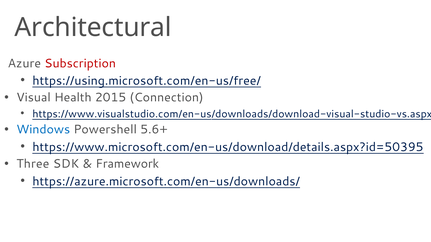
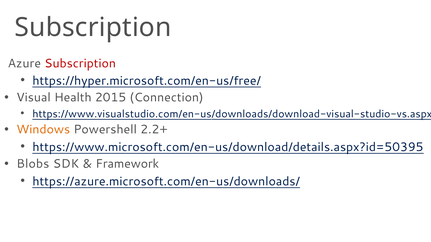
Architectural: Architectural -> Subscription (93, 28)
https://using.microsoft.com/en-us/free/: https://using.microsoft.com/en-us/free/ -> https://hyper.microsoft.com/en-us/free/ (147, 81)
Windows colour: blue -> orange (43, 130)
5.6+: 5.6+ -> 2.2+ (154, 130)
Three: Three -> Blobs (33, 164)
